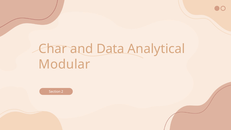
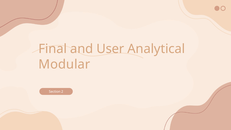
Char: Char -> Final (53, 49)
Data: Data -> User (110, 49)
